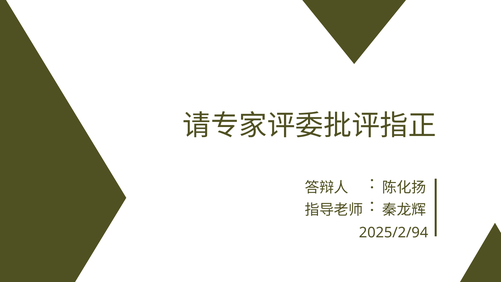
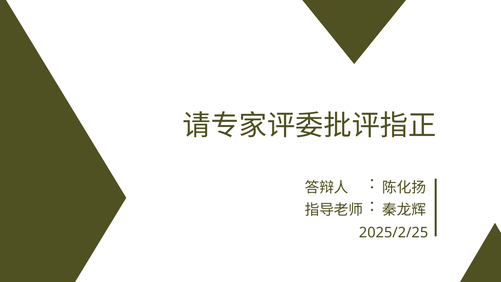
2025/2/94: 2025/2/94 -> 2025/2/25 (394, 232)
